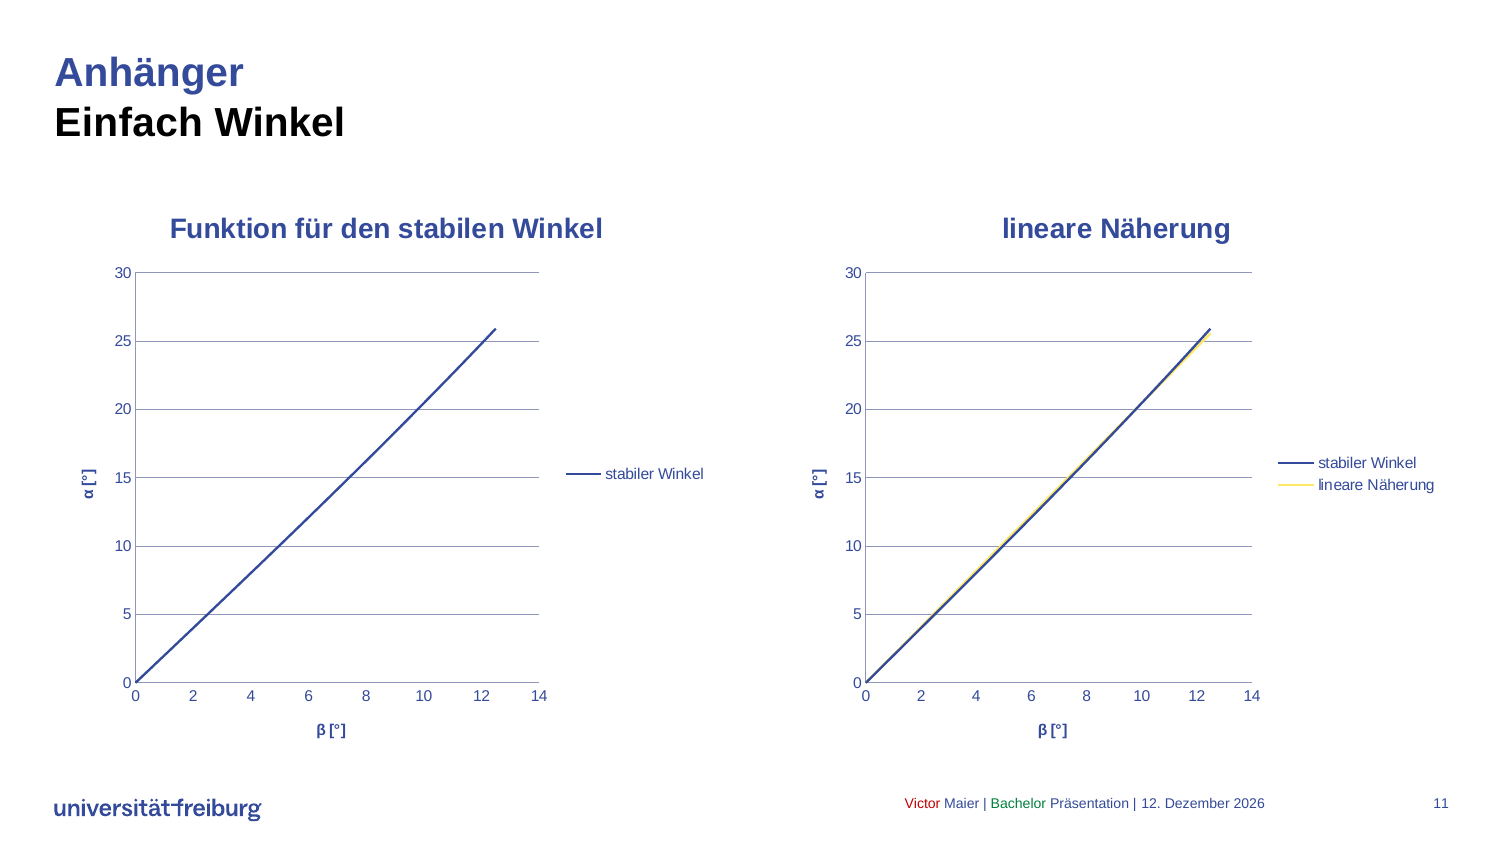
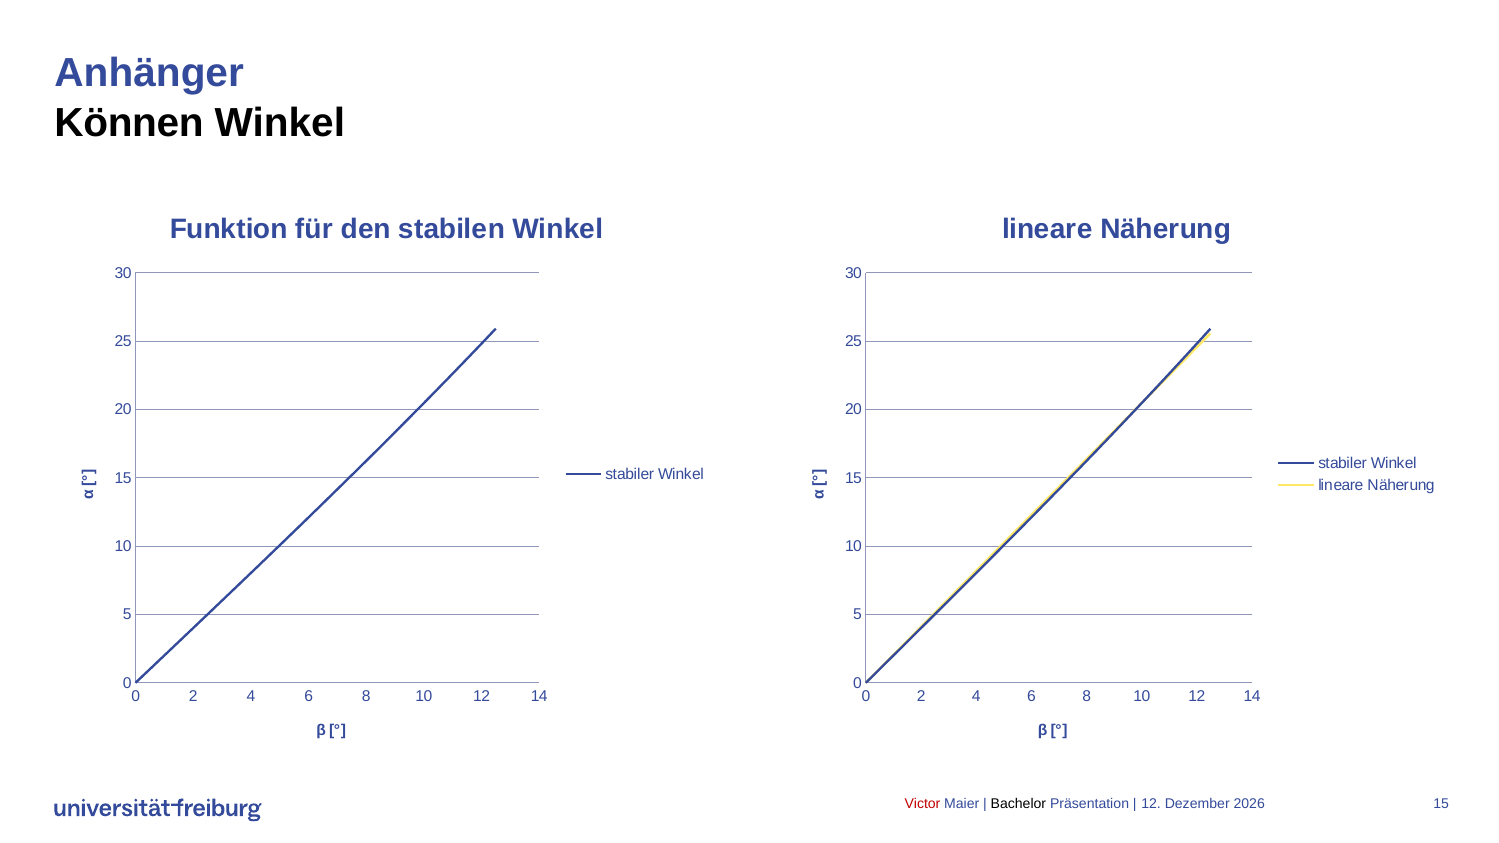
Einfach: Einfach -> Können (129, 123)
Bachelor colour: green -> black (1018, 804)
11: 11 -> 15 (1441, 804)
